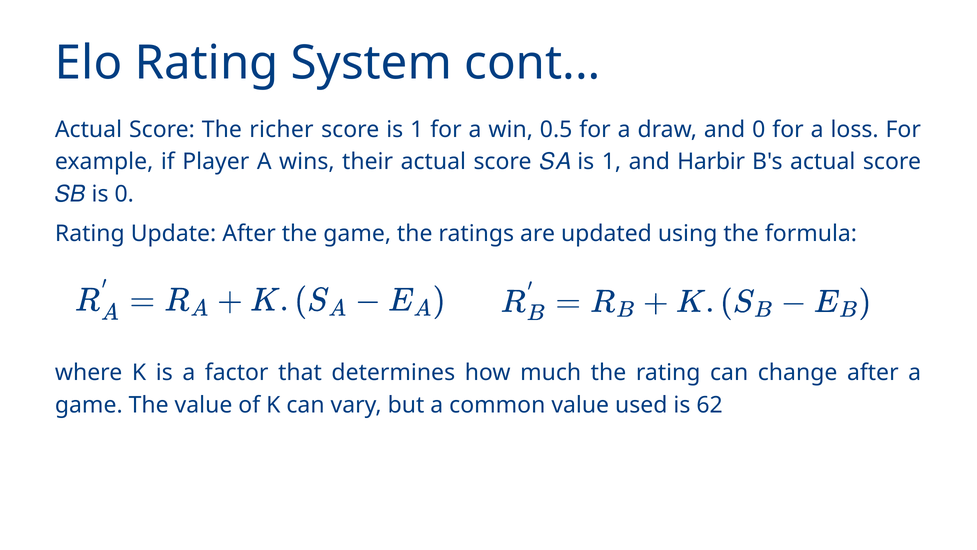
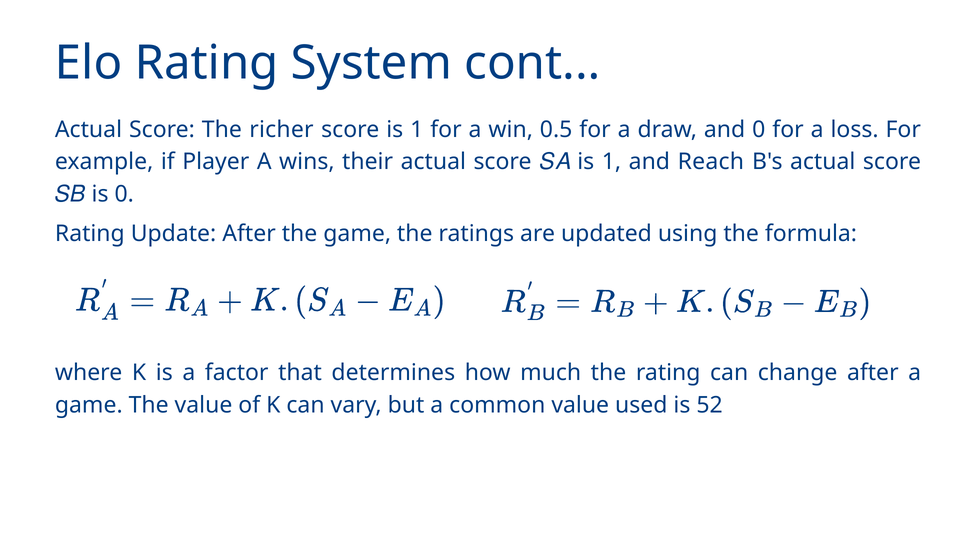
Harbir: Harbir -> Reach (711, 162)
62: 62 -> 52 (710, 405)
